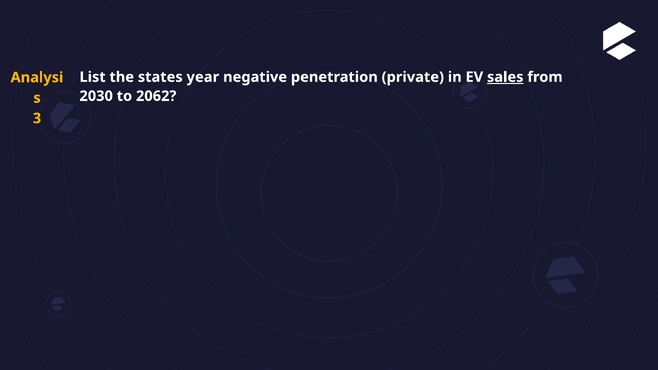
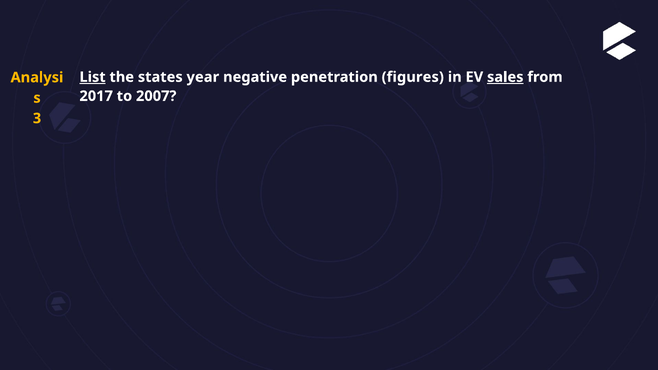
List underline: none -> present (93, 77)
private: private -> figures (413, 77)
2030: 2030 -> 2017 (96, 96)
2062: 2062 -> 2007 (156, 96)
